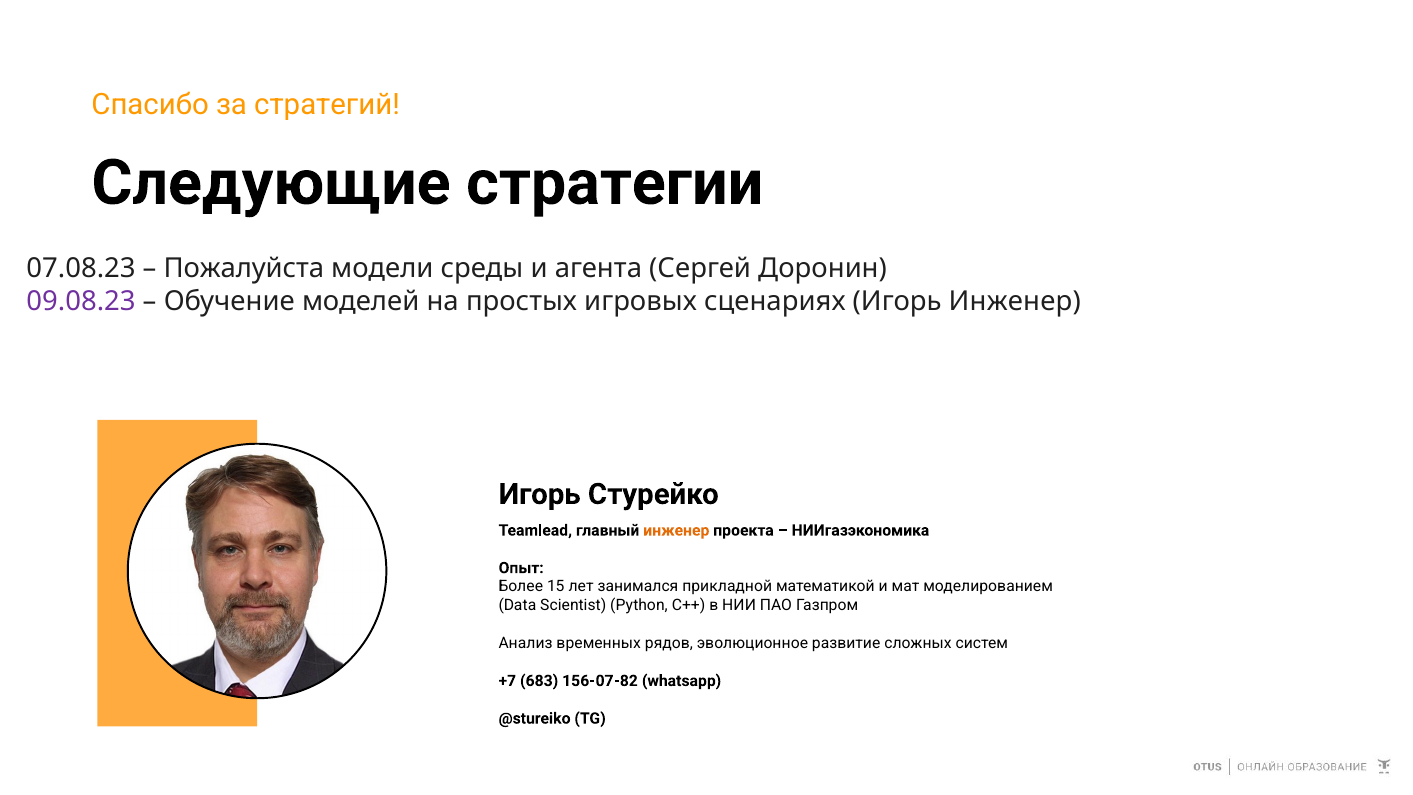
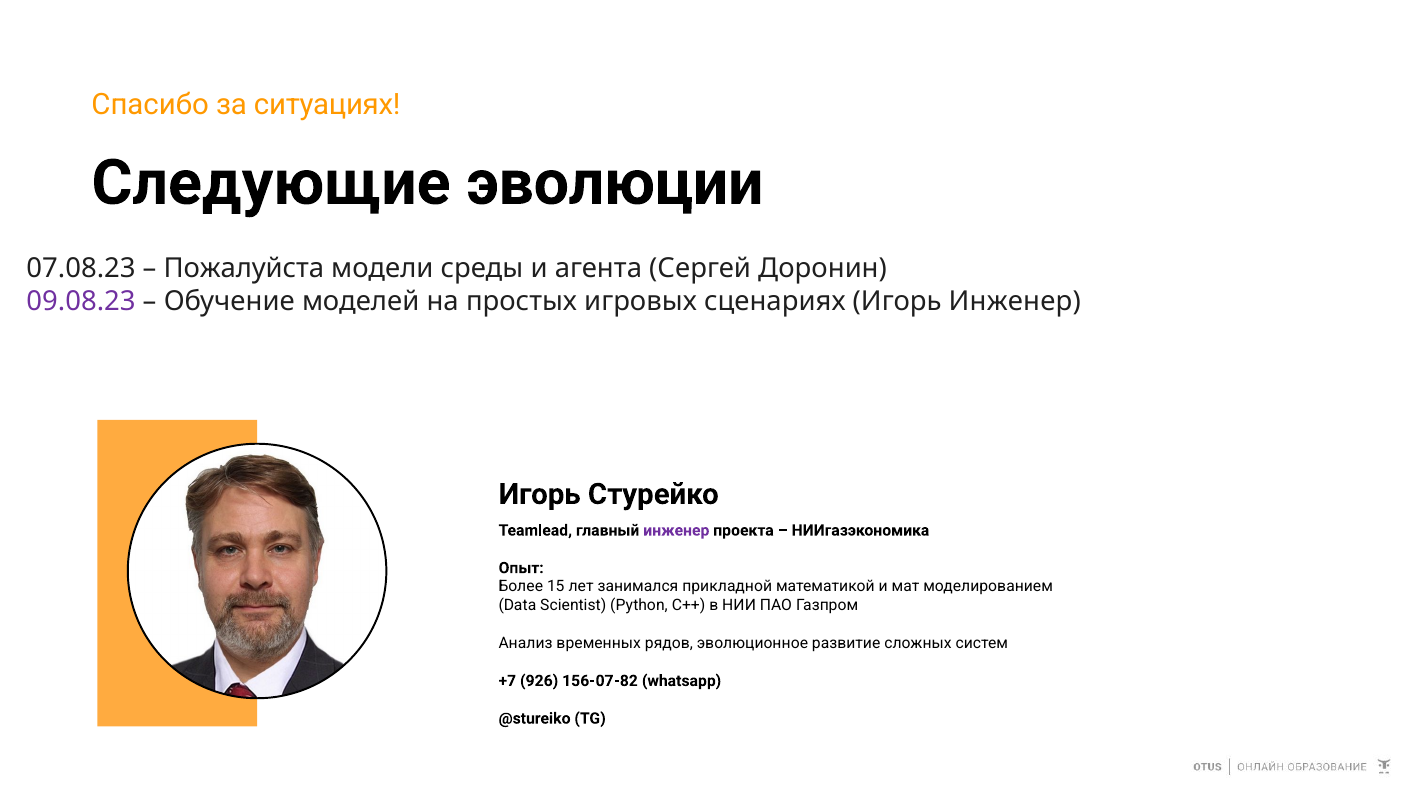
стратегий: стратегий -> ситуациях (327, 104)
стратегии: стратегии -> эволюции (615, 183)
инженер colour: orange -> purple (676, 530)
683: 683 -> 926 (539, 681)
